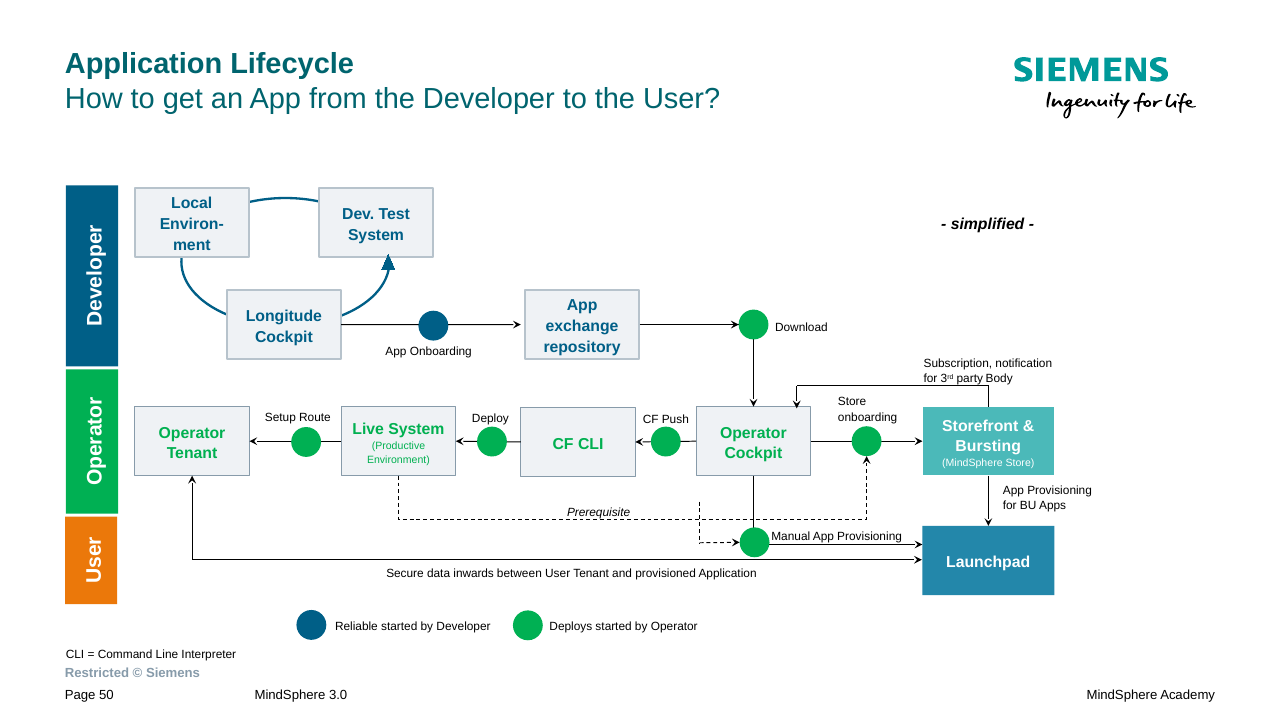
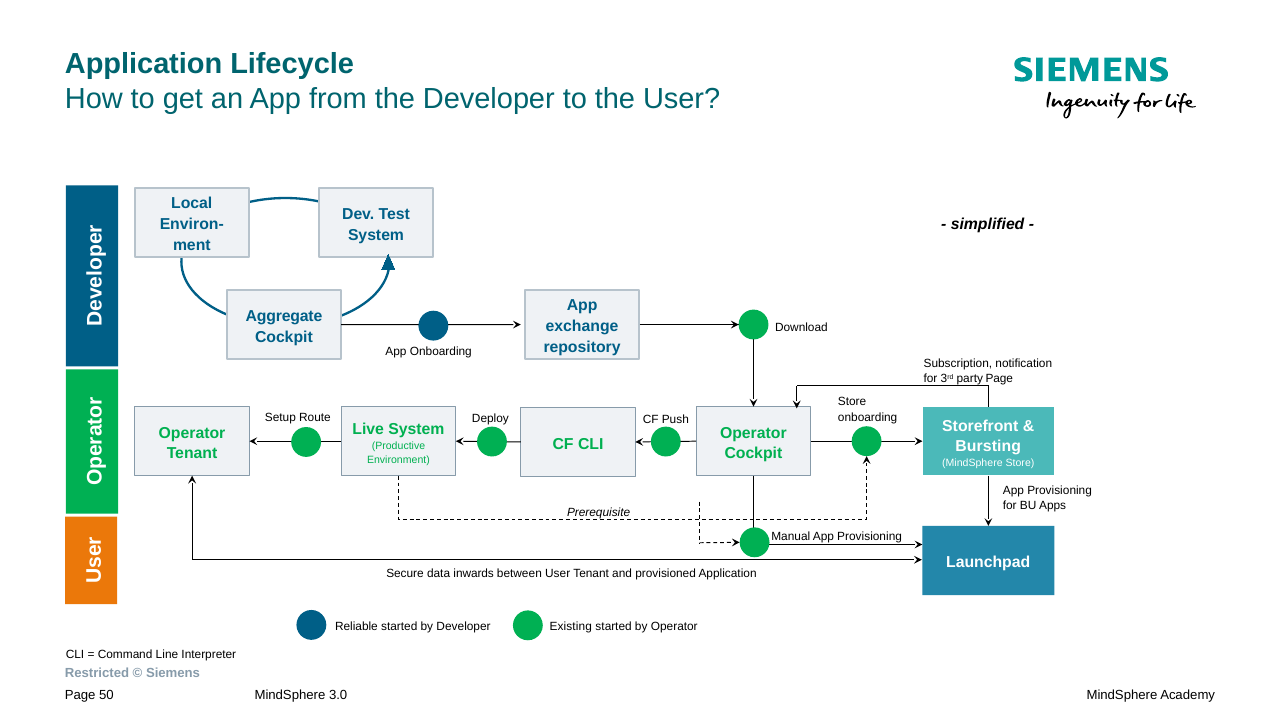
Longitude: Longitude -> Aggregate (284, 316)
party Body: Body -> Page (999, 379)
Deploys: Deploys -> Existing (571, 627)
